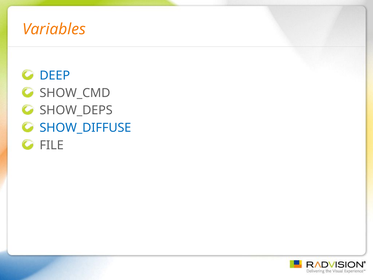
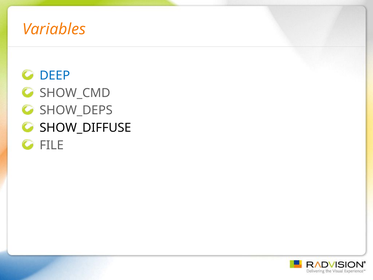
SHOW_DIFFUSE colour: blue -> black (86, 128)
